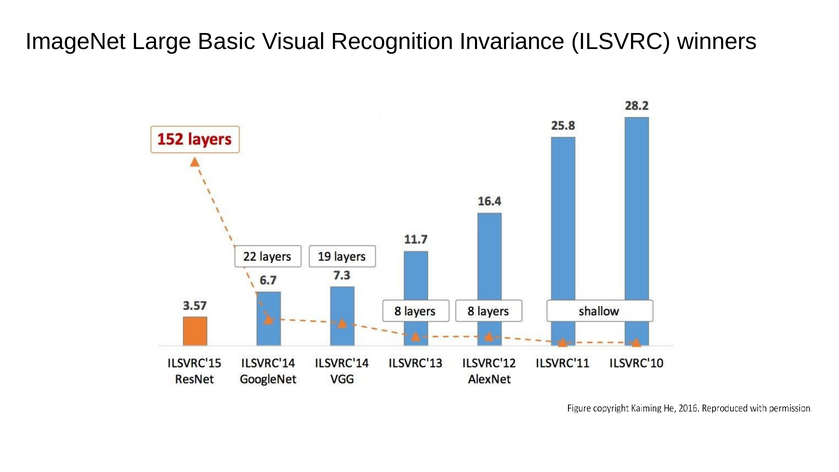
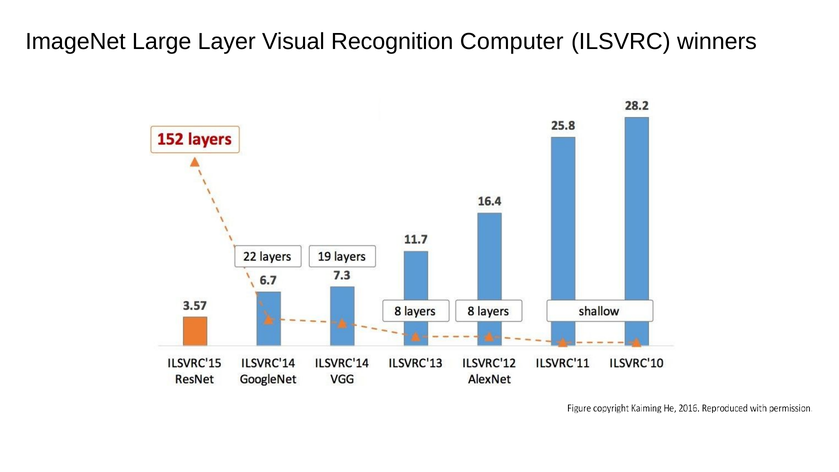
Basic: Basic -> Layer (227, 41)
Invariance: Invariance -> Computer (512, 41)
